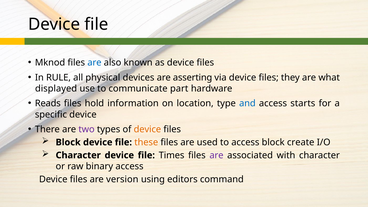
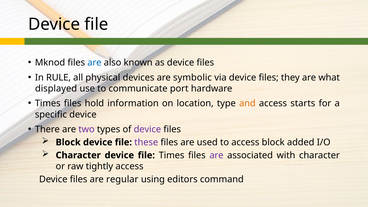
asserting: asserting -> symbolic (192, 78)
part: part -> port (179, 89)
Reads: Reads -> Times (48, 103)
and colour: blue -> orange (247, 103)
device colour: orange -> purple (147, 129)
these colour: orange -> purple (146, 142)
create: create -> added (301, 142)
binary: binary -> tightly (99, 166)
version: version -> regular (122, 179)
